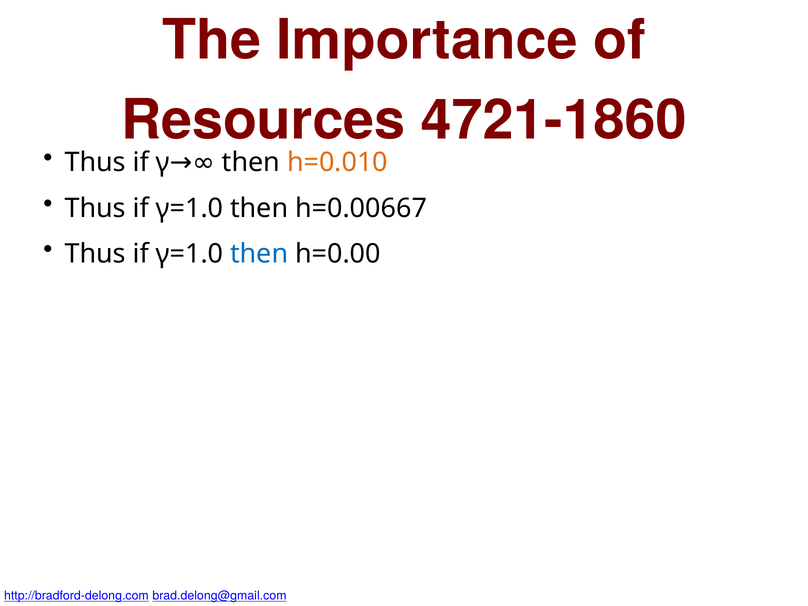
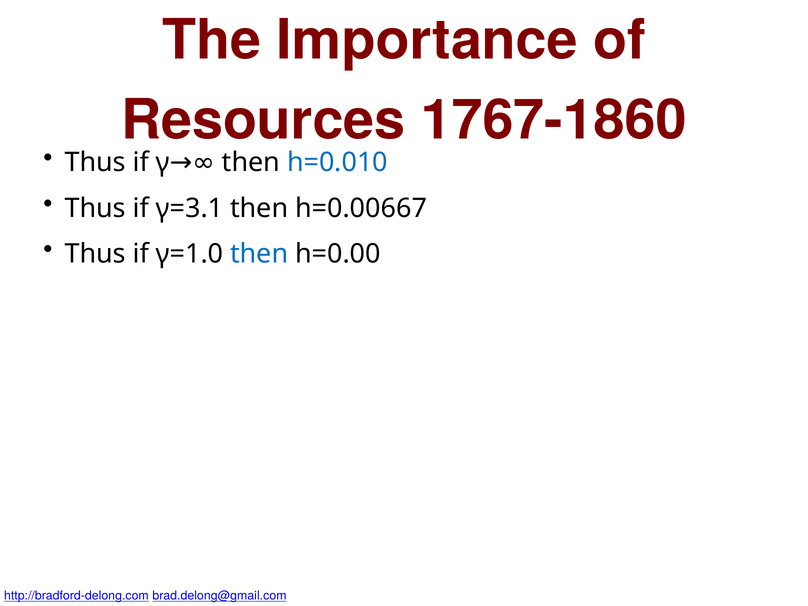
4721-1860: 4721-1860 -> 1767-1860 (554, 120)
h=0.010 colour: orange -> blue (337, 162)
γ=1.0: γ=1.0 -> γ=3.1 (190, 208)
